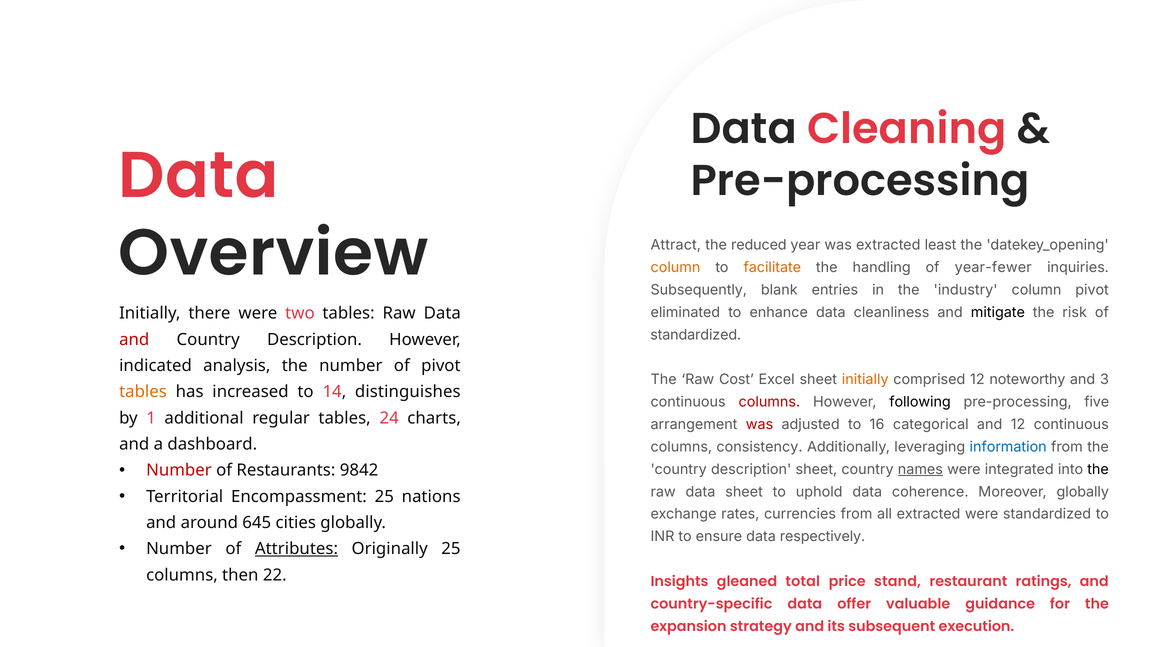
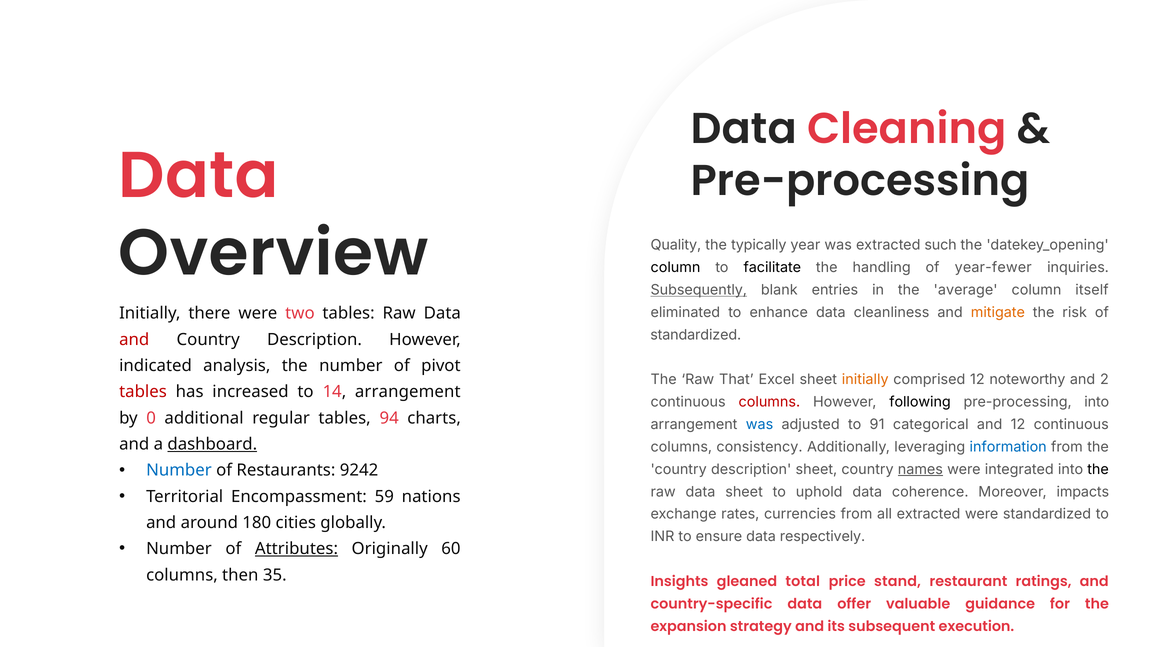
Attract: Attract -> Quality (676, 245)
reduced: reduced -> typically (759, 245)
least: least -> such (941, 245)
column colour: orange -> black (675, 268)
facilitate colour: orange -> black (772, 268)
Subsequently underline: none -> present (699, 290)
industry: industry -> average (966, 290)
column pivot: pivot -> itself (1092, 290)
mitigate colour: black -> orange (998, 313)
Cost: Cost -> That (736, 380)
3: 3 -> 2 (1104, 380)
tables colour: orange -> red (143, 392)
14 distinguishes: distinguishes -> arrangement (408, 392)
pre-processing five: five -> into (1097, 402)
1: 1 -> 0 (151, 418)
24: 24 -> 94 (389, 418)
was colour: red -> blue (760, 425)
16: 16 -> 91 (877, 425)
dashboard underline: none -> present (212, 445)
Number colour: red -> blue (179, 471)
9842: 9842 -> 9242 (359, 471)
Moreover globally: globally -> impacts (1083, 492)
Encompassment 25: 25 -> 59 (384, 497)
645: 645 -> 180 (257, 523)
Originally 25: 25 -> 60 (451, 549)
22: 22 -> 35 (275, 575)
